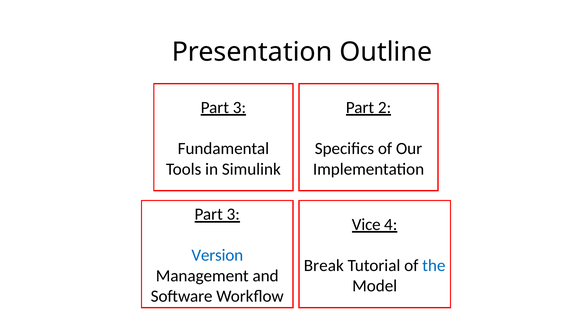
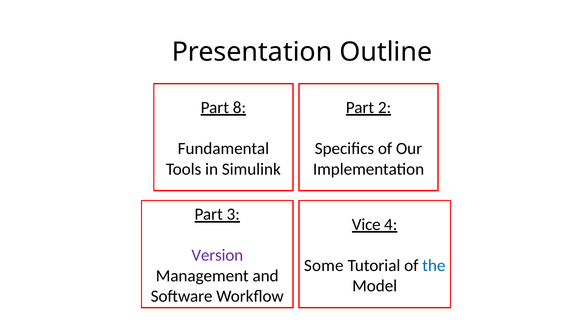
3: 3 -> 8 (239, 108)
Version colour: blue -> purple (217, 256)
Break: Break -> Some (324, 266)
